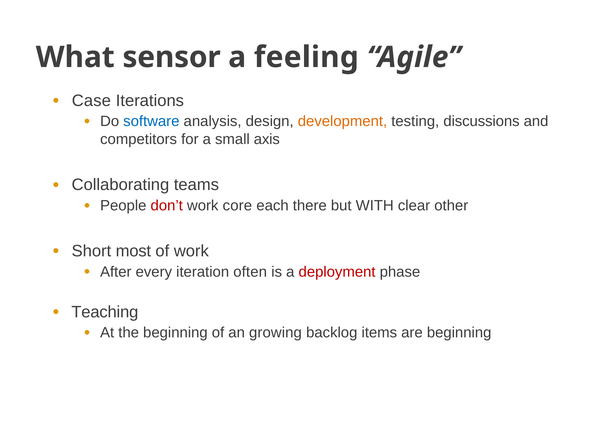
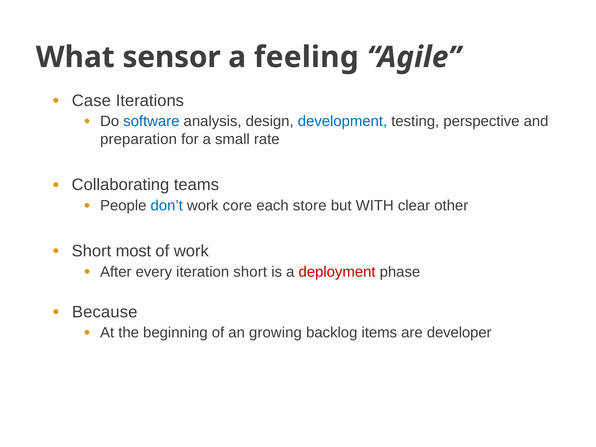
development colour: orange -> blue (342, 121)
discussions: discussions -> perspective (481, 121)
competitors: competitors -> preparation (139, 139)
axis: axis -> rate (267, 139)
don’t colour: red -> blue (167, 206)
there: there -> store (310, 206)
iteration often: often -> short (250, 272)
Teaching: Teaching -> Because (105, 312)
are beginning: beginning -> developer (459, 333)
